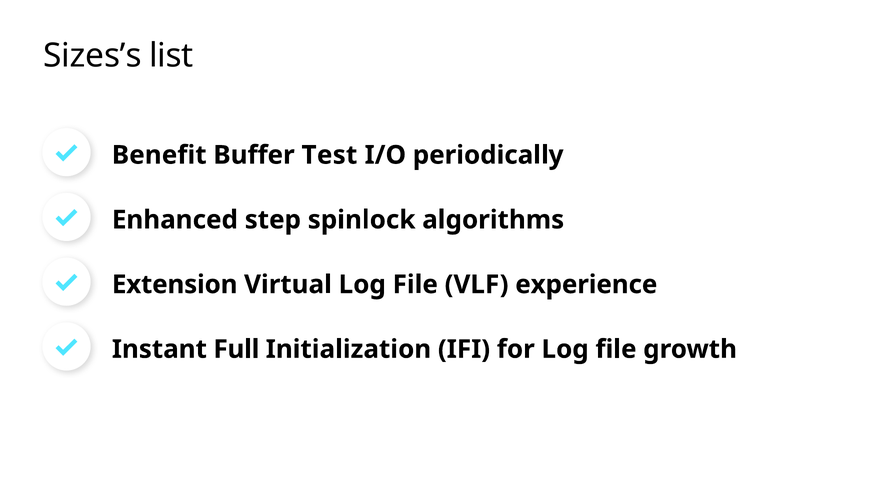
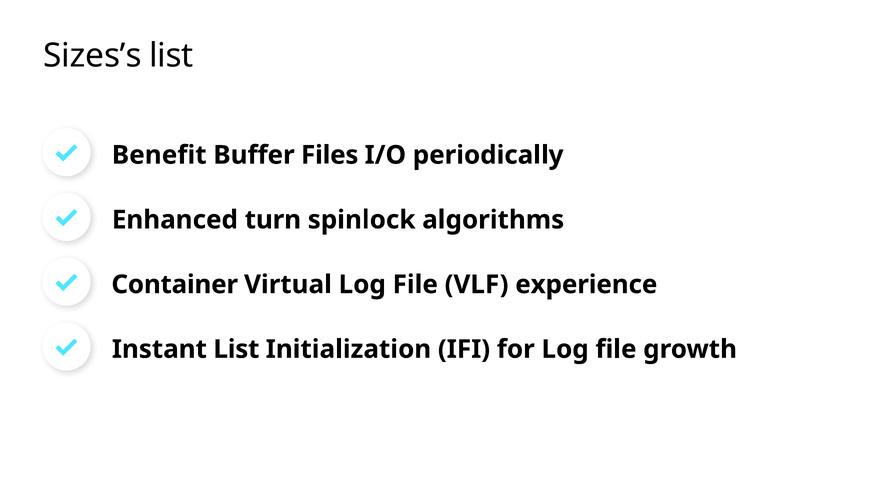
Test: Test -> Files (330, 155)
step: step -> turn (273, 220)
Extension: Extension -> Container (175, 285)
Instant Full: Full -> List (236, 349)
